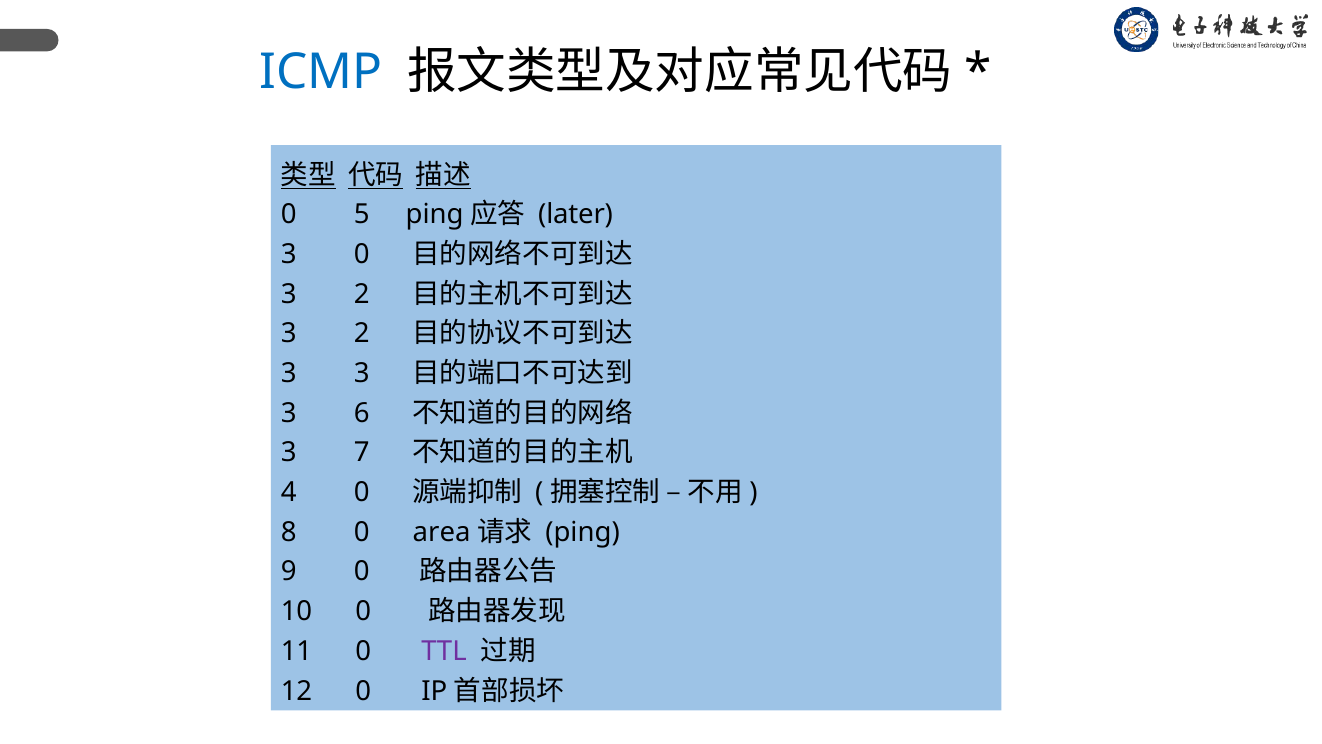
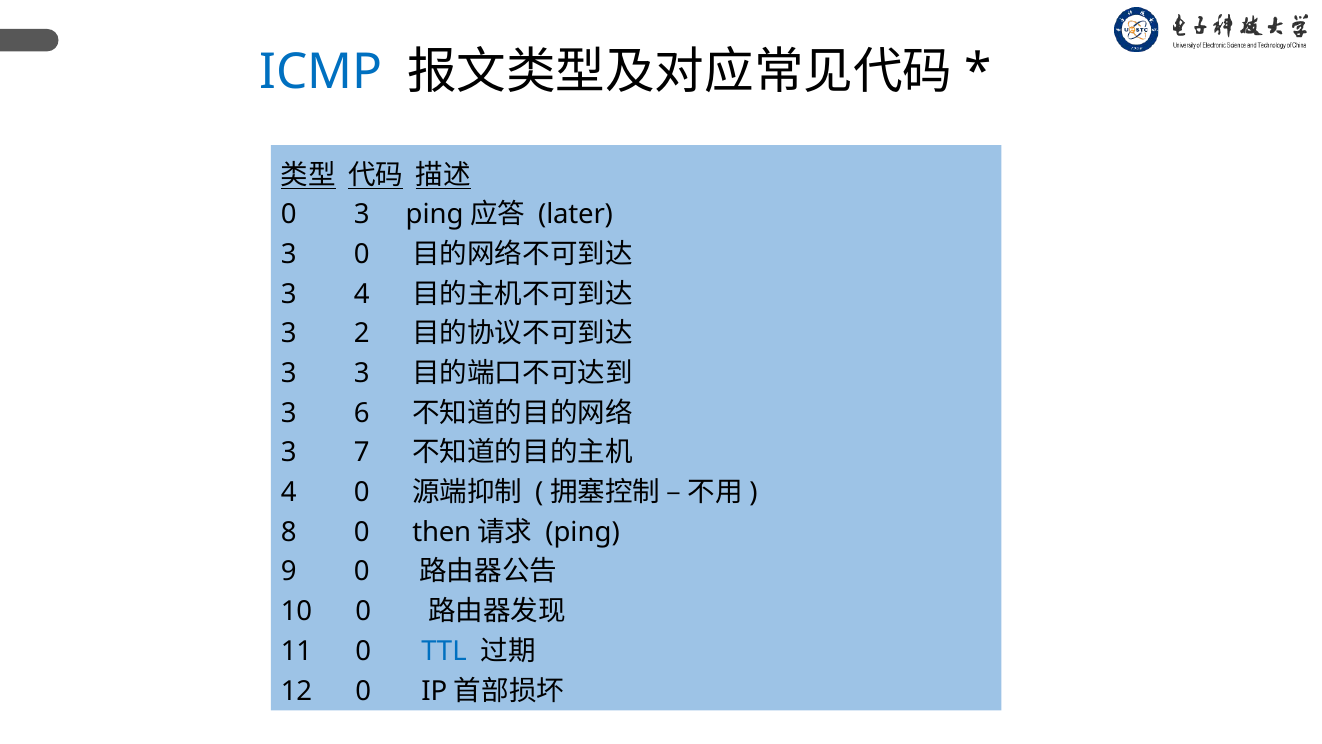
0 5: 5 -> 3 (362, 215)
2: 2 -> 4 (362, 294)
area: area -> then (442, 532)
TTL colour: purple -> blue (444, 651)
